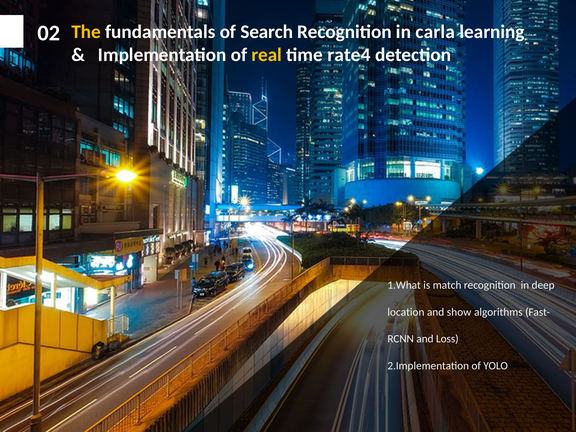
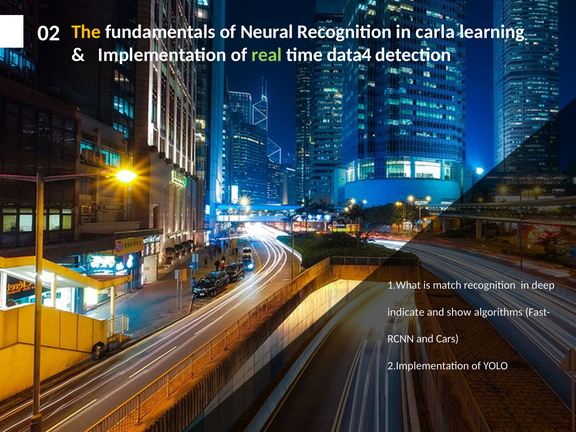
Search: Search -> Neural (267, 32)
real colour: yellow -> light green (267, 55)
rate4: rate4 -> data4 (349, 55)
location: location -> indicate (406, 312)
Loss: Loss -> Cars (447, 339)
